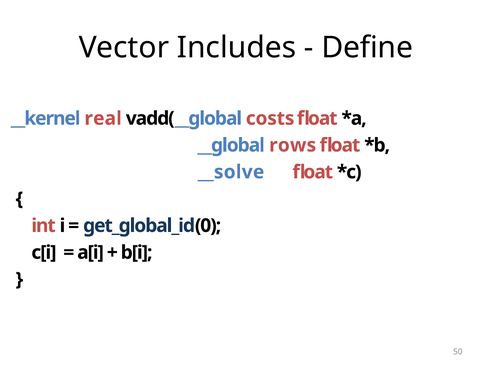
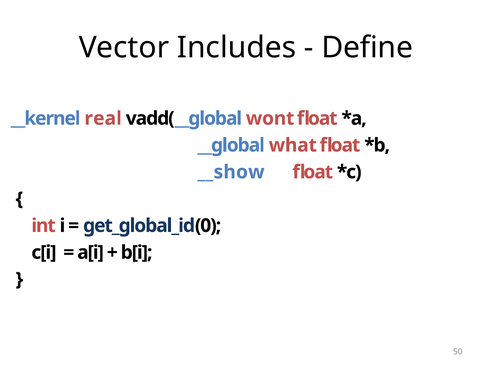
costs: costs -> wont (270, 118)
rows: rows -> what (293, 145)
__solve: __solve -> __show (231, 172)
